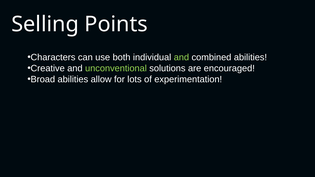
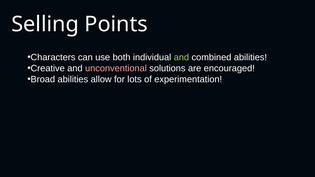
unconventional colour: light green -> pink (116, 68)
